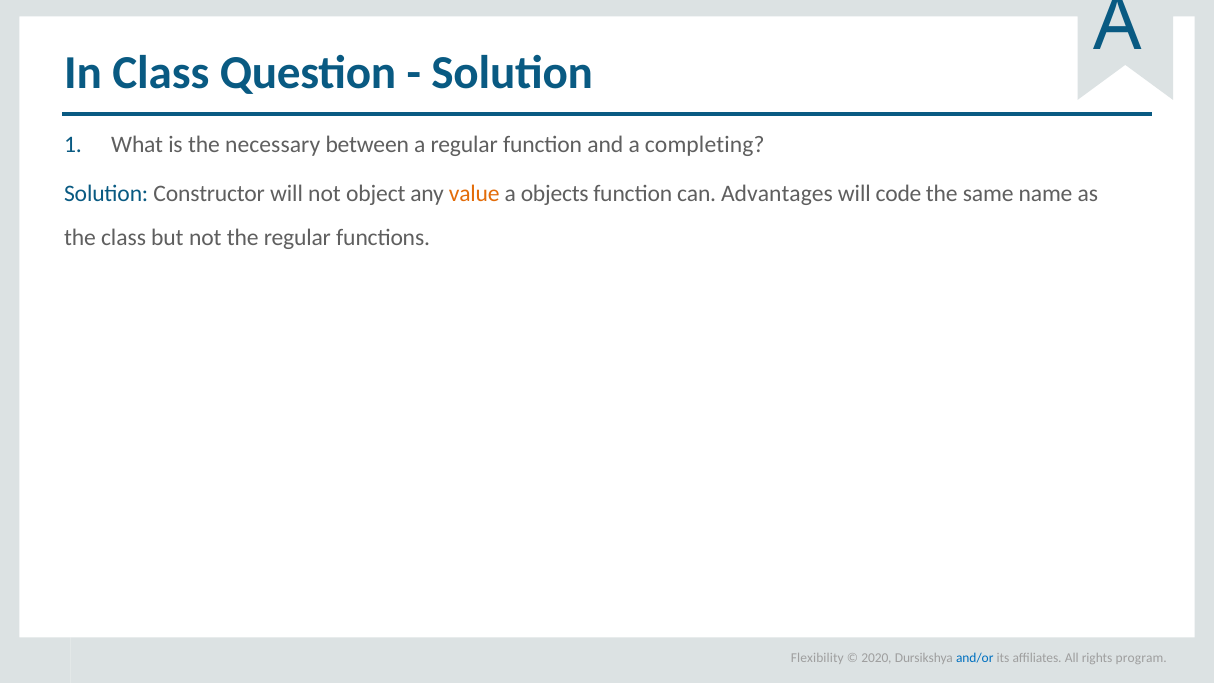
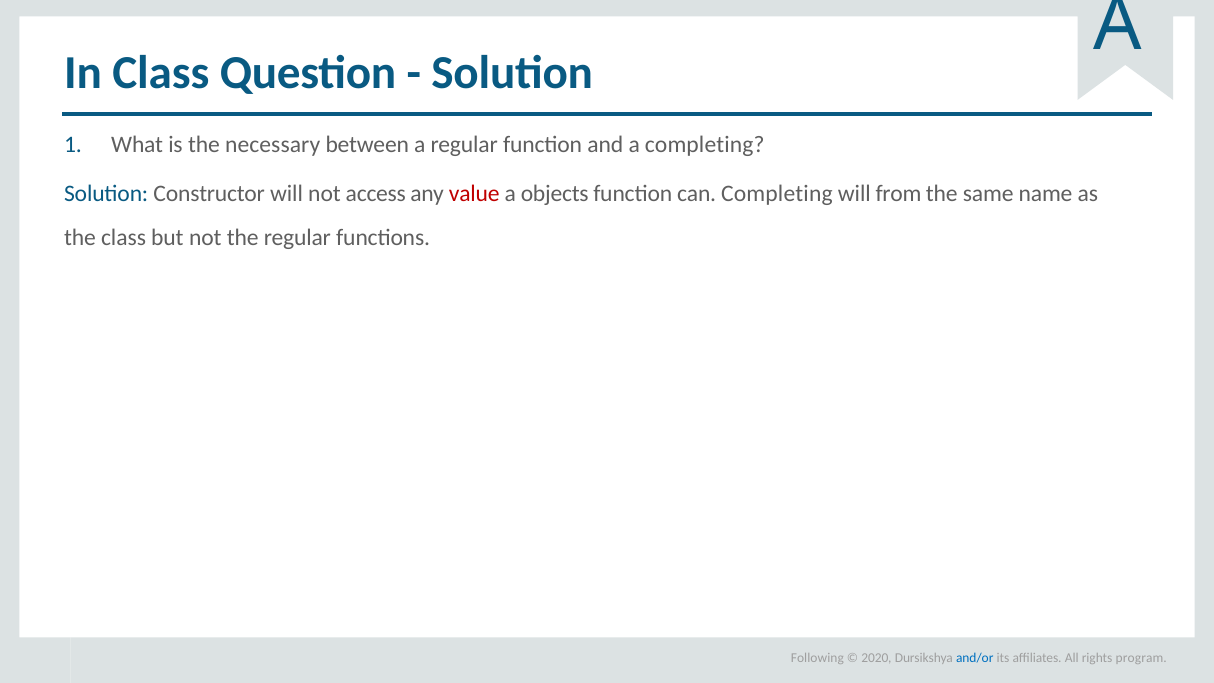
object: object -> access (376, 194)
value colour: orange -> red (474, 194)
can Advantages: Advantages -> Completing (777, 194)
code: code -> from (899, 194)
Flexibility: Flexibility -> Following (817, 658)
